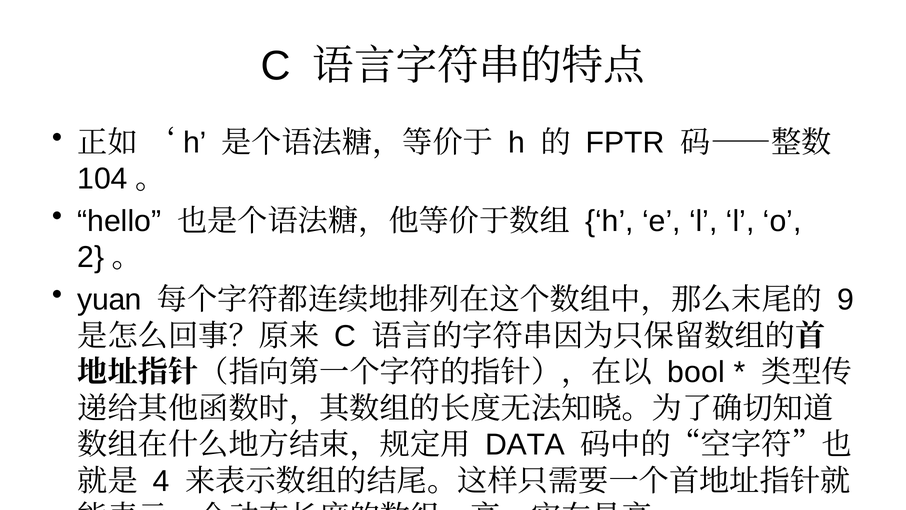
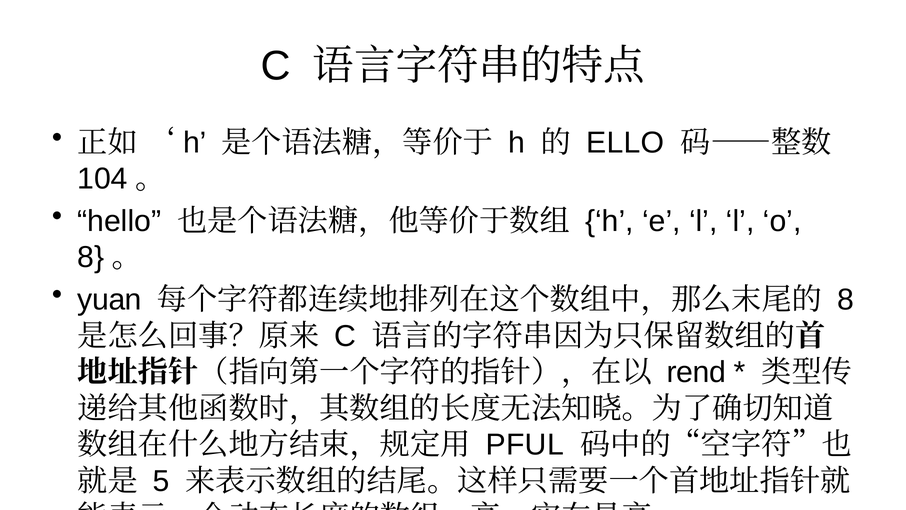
FPTR: FPTR -> ELLO (625, 142)
2: 2 -> 8 (91, 257)
9: 9 -> 8 (846, 300)
bool: bool -> rend (696, 372)
DATA: DATA -> PFUL (525, 445)
4: 4 -> 5 (161, 481)
